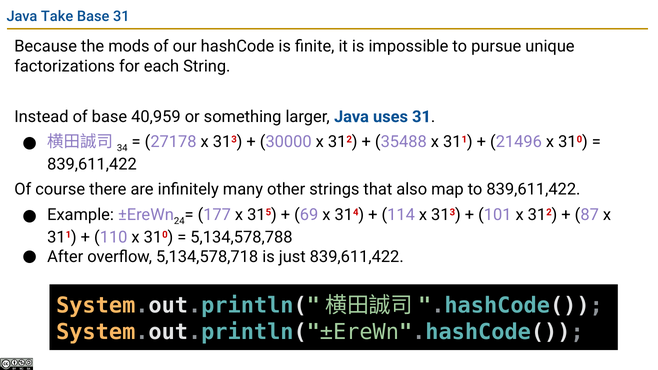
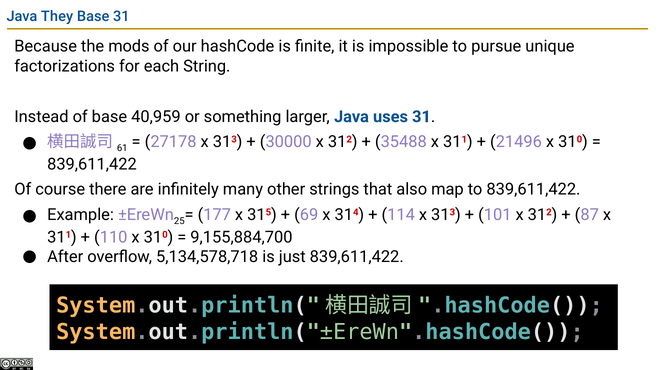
Take: Take -> They (57, 16)
34: 34 -> 61 (122, 148)
24: 24 -> 25 (179, 221)
5,134,578,788: 5,134,578,788 -> 9,155,884,700 (241, 237)
